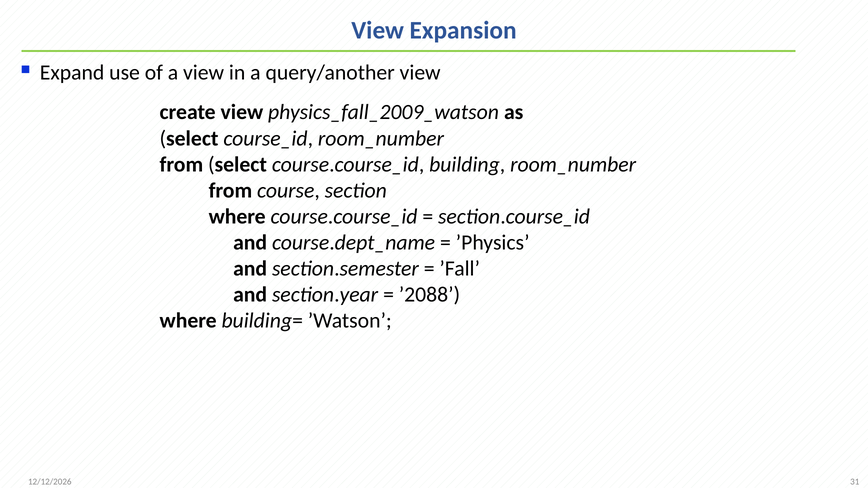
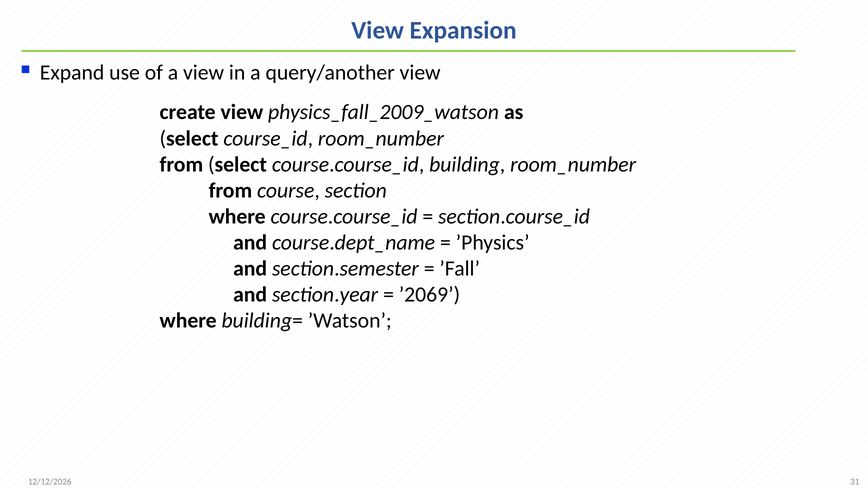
’2088: ’2088 -> ’2069 (429, 295)
